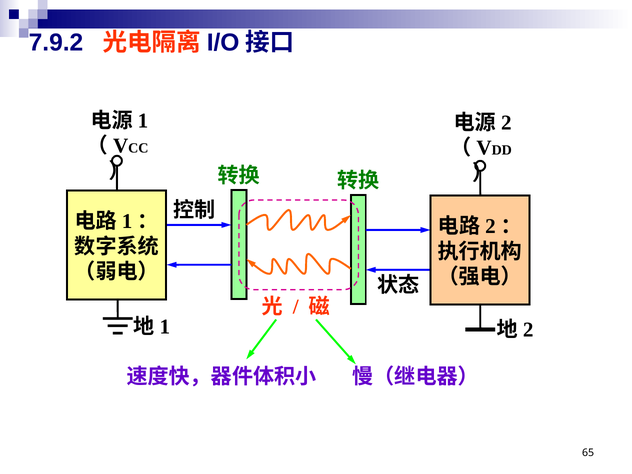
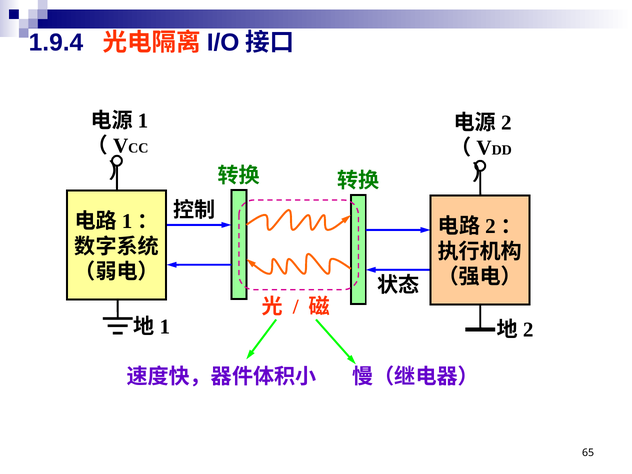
7.9.2: 7.9.2 -> 1.9.4 (56, 43)
